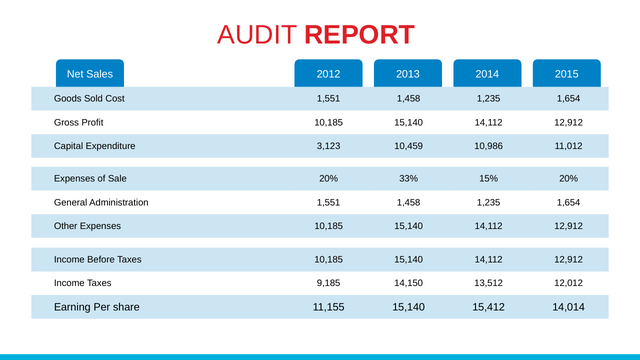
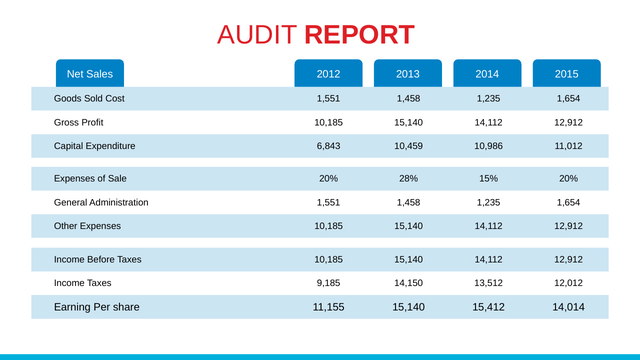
3,123: 3,123 -> 6,843 (329, 146)
33%: 33% -> 28% (409, 179)
